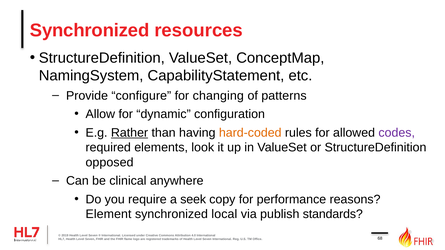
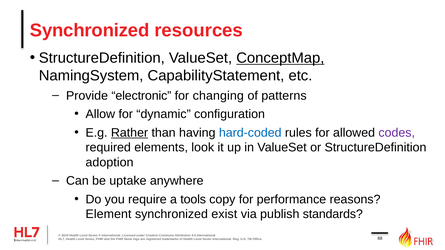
ConceptMap underline: none -> present (280, 58)
configure: configure -> electronic (141, 96)
hard-coded colour: orange -> blue (250, 133)
opposed: opposed -> adoption (110, 163)
clinical: clinical -> uptake (128, 181)
seek: seek -> tools (193, 200)
local: local -> exist (224, 214)
